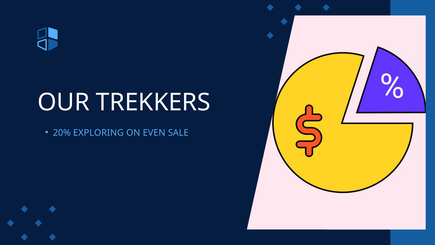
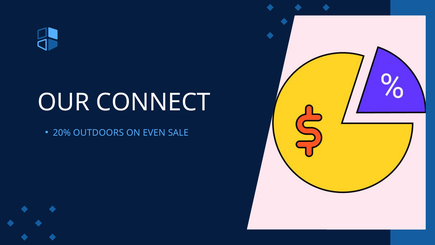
TREKKERS: TREKKERS -> CONNECT (153, 102)
EXPLORING: EXPLORING -> OUTDOORS (98, 133)
